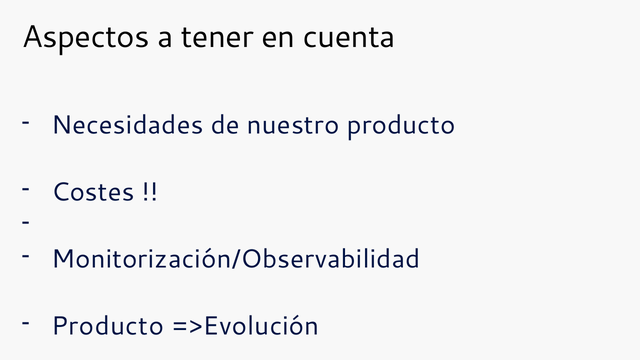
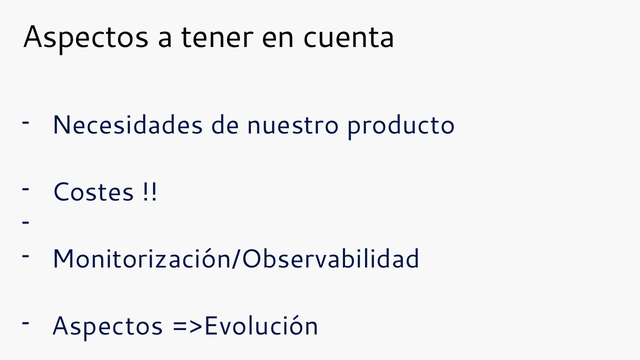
Producto: Producto -> Aspectos (108, 326)
